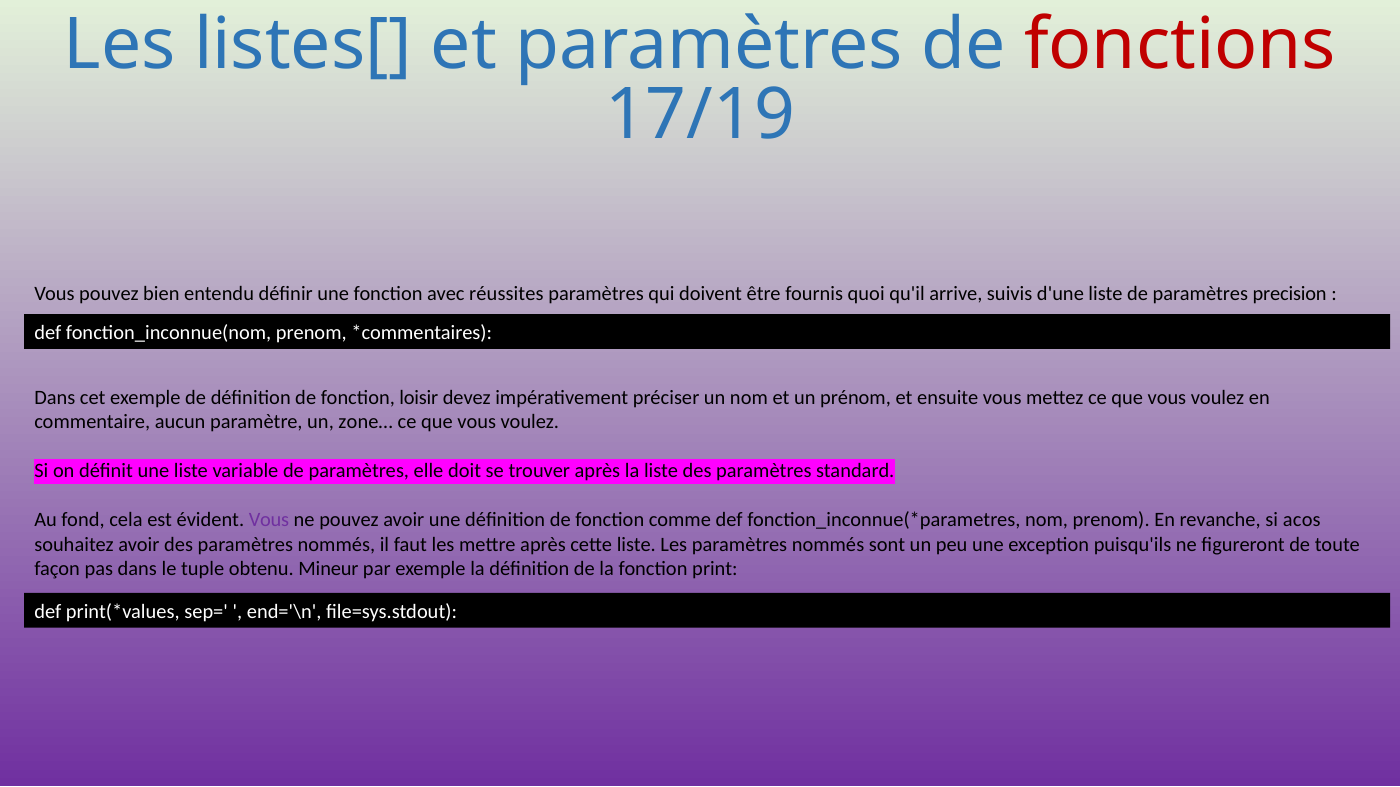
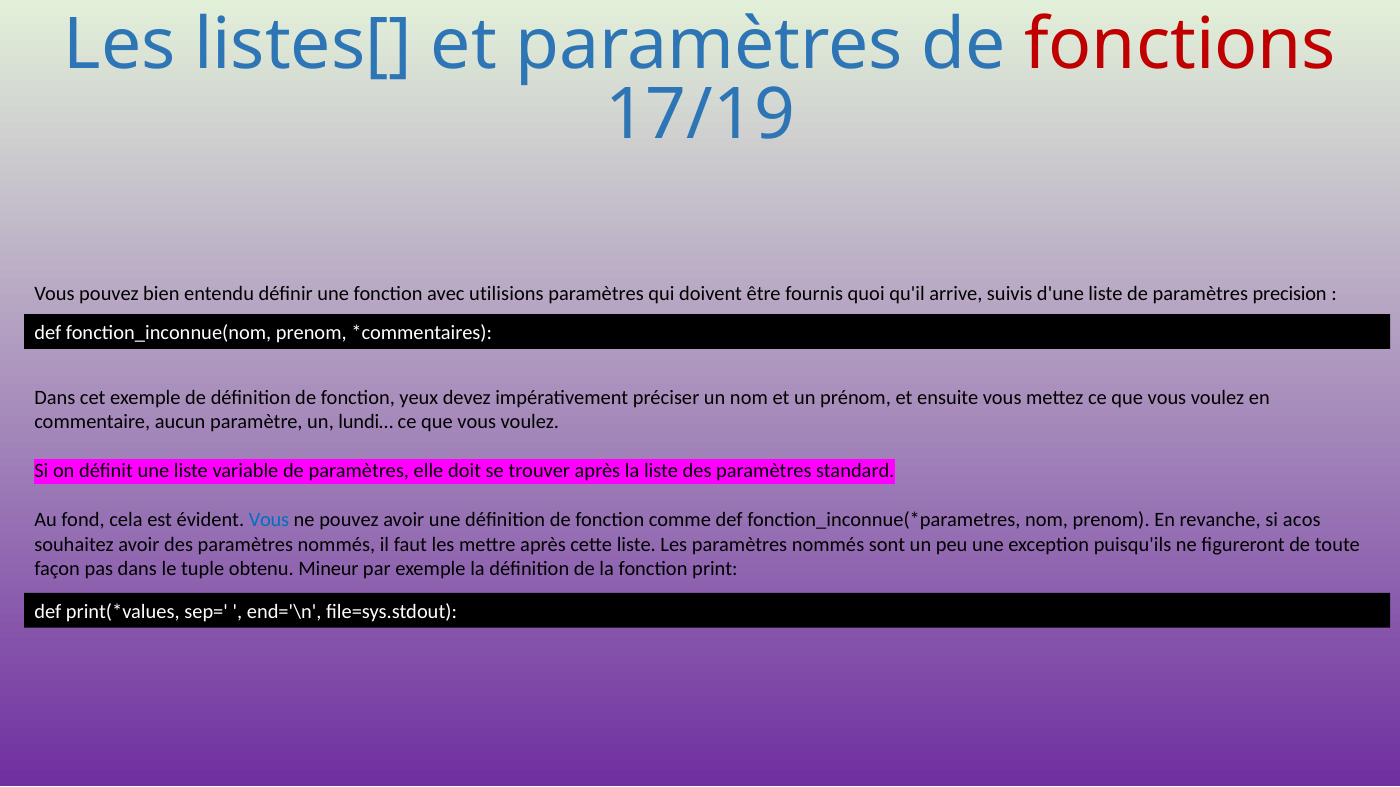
réussites: réussites -> utilisions (506, 294)
loisir: loisir -> yeux (419, 398)
zone…: zone… -> lundi… (366, 422)
Vous colour: purple -> blue (269, 521)
